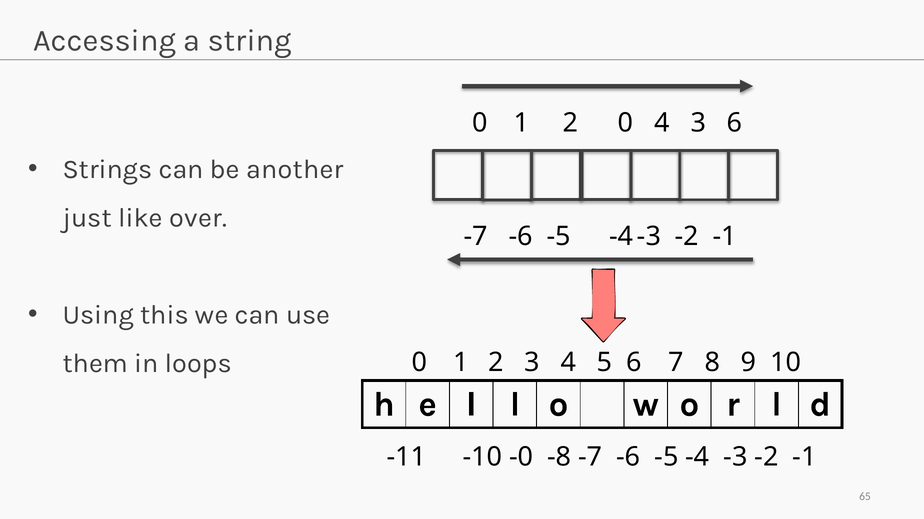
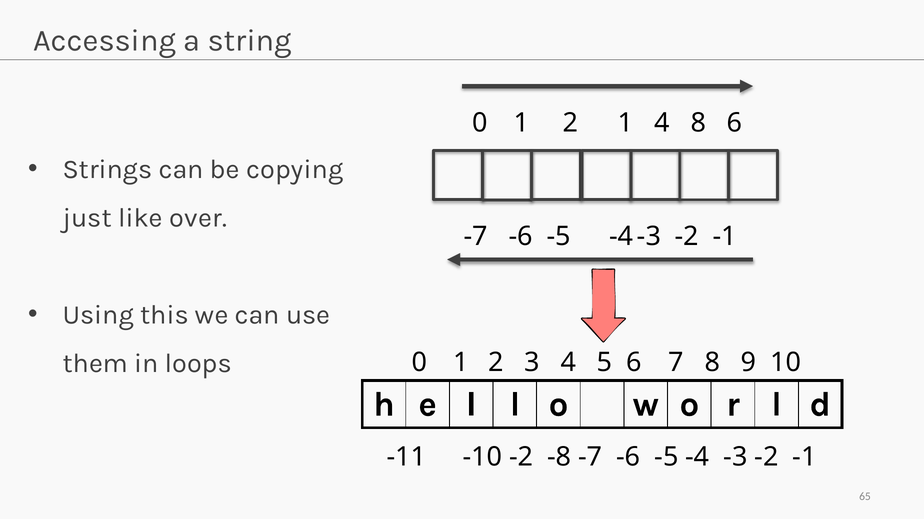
2 0: 0 -> 1 (626, 123)
4 3: 3 -> 8 (698, 123)
another: another -> copying (295, 170)
-10 -0: -0 -> -2 (521, 457)
